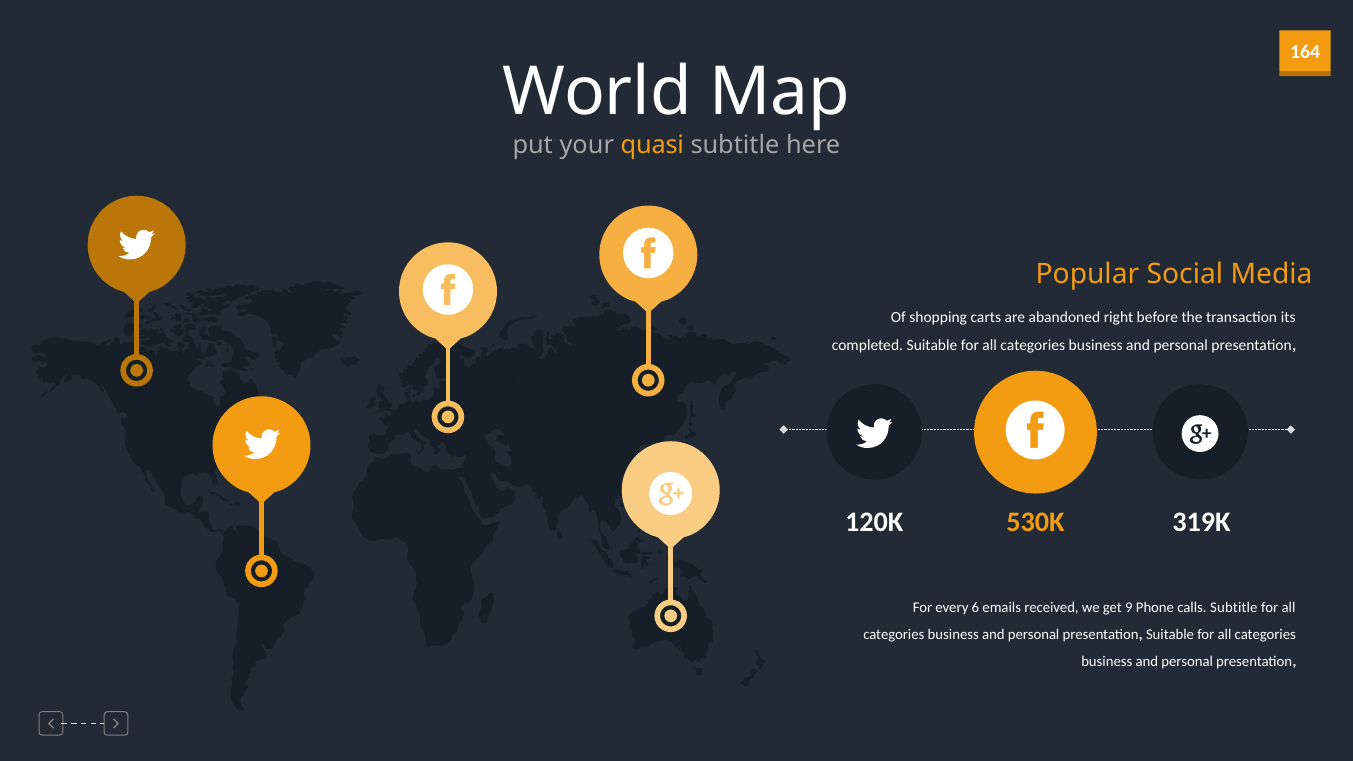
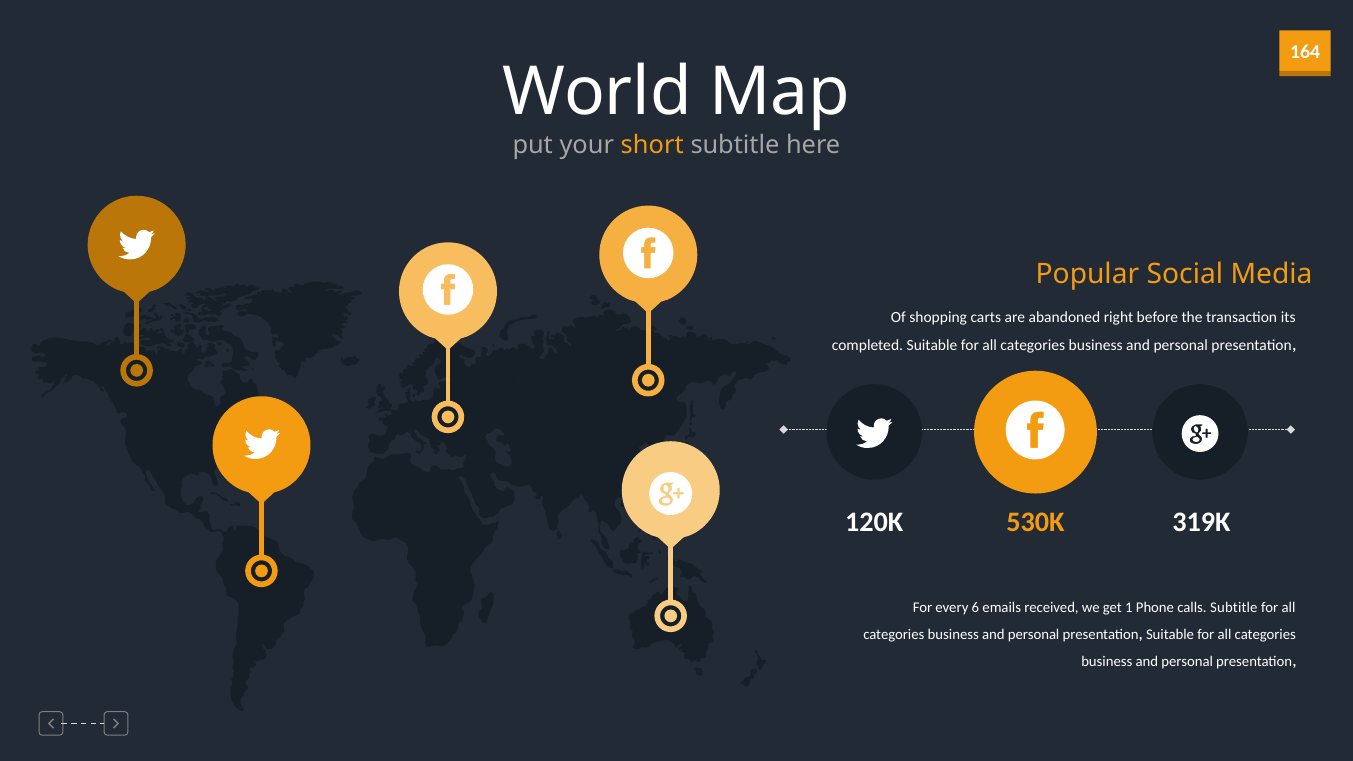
quasi: quasi -> short (652, 145)
9: 9 -> 1 (1129, 608)
